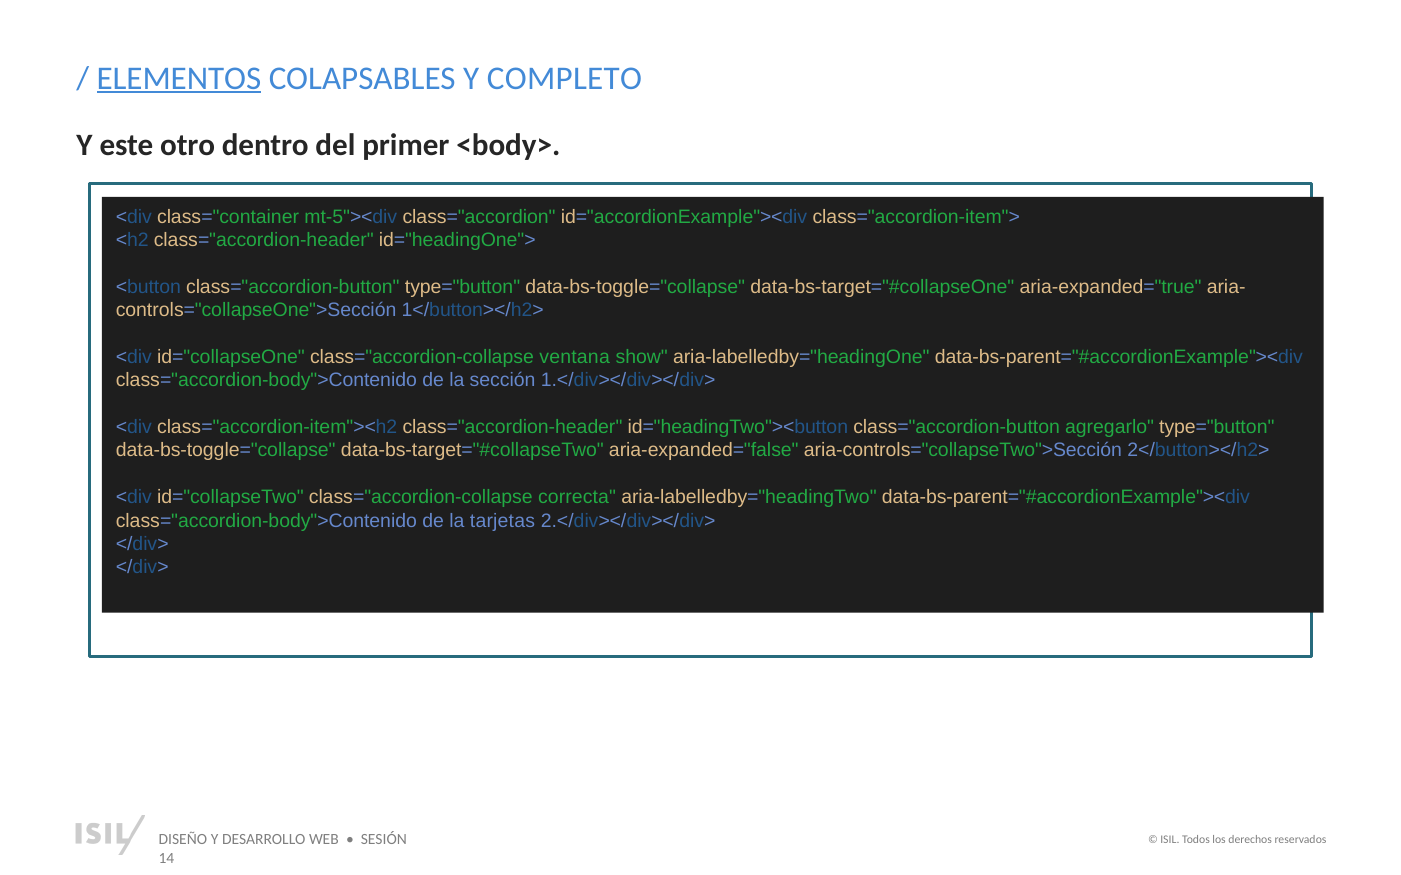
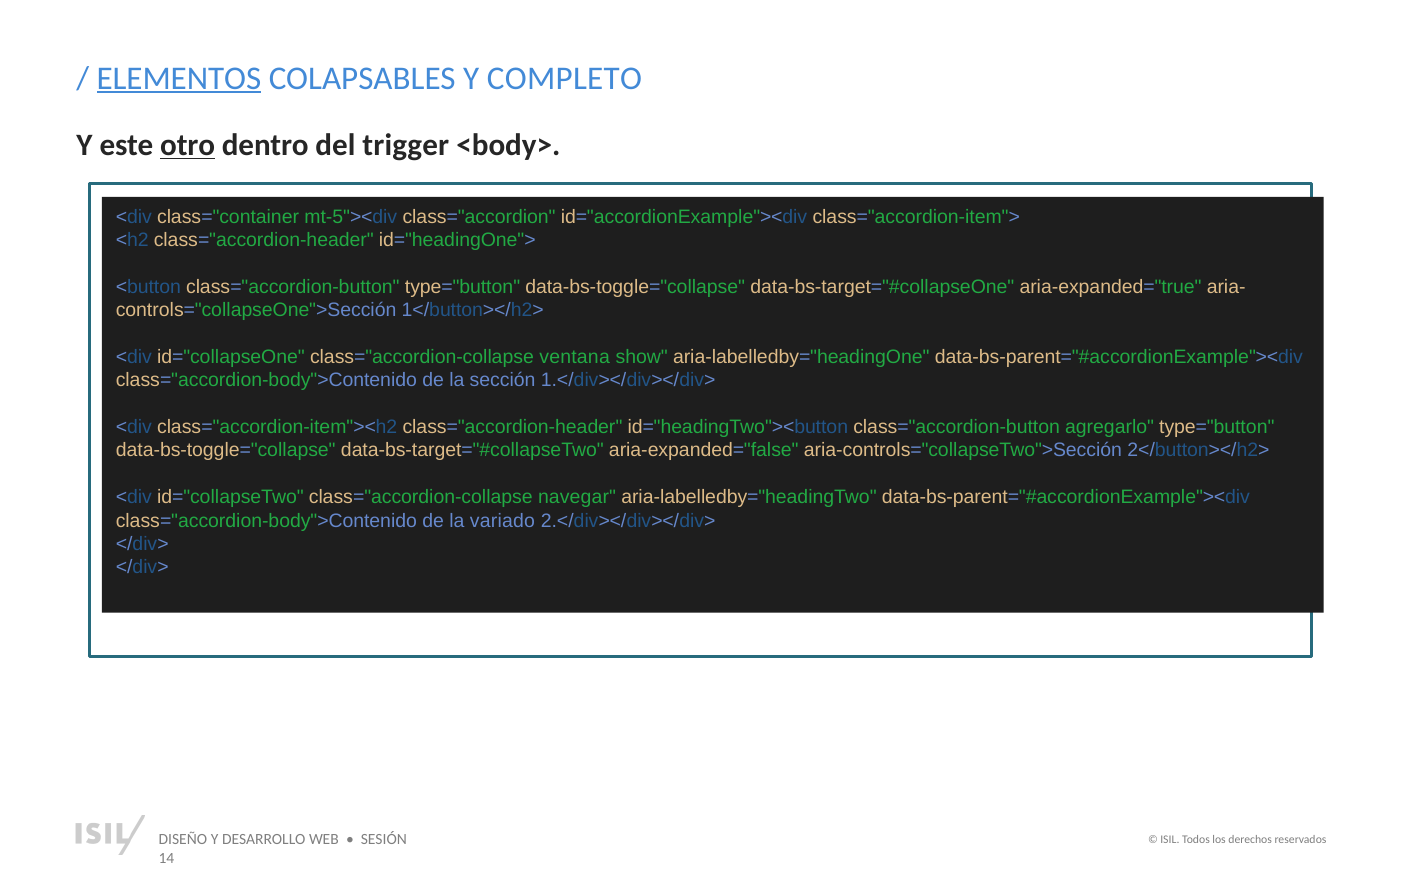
otro underline: none -> present (188, 145)
primer: primer -> trigger (406, 145)
correcta: correcta -> navegar (577, 498)
tarjetas: tarjetas -> variado (502, 521)
